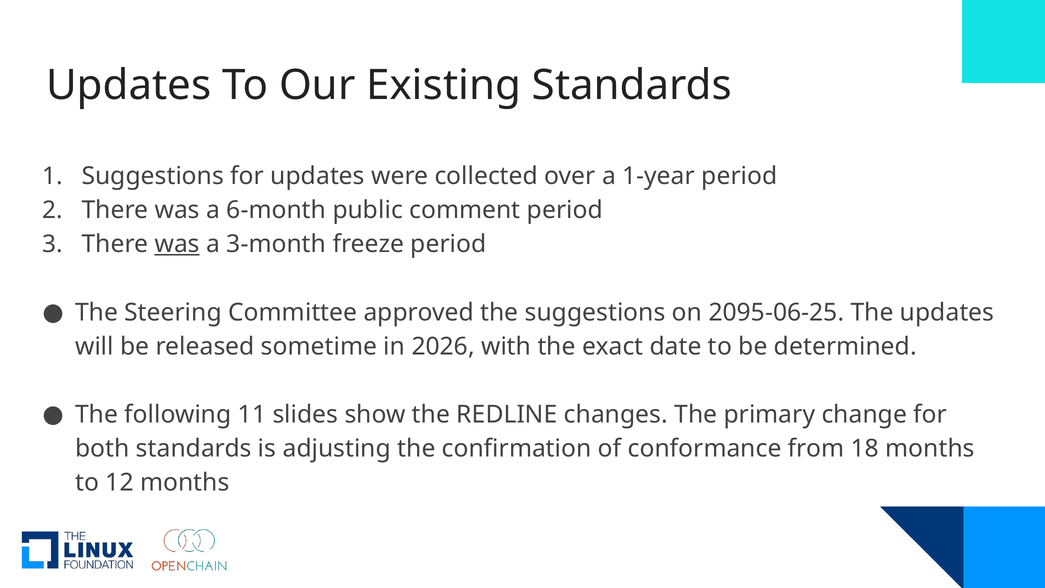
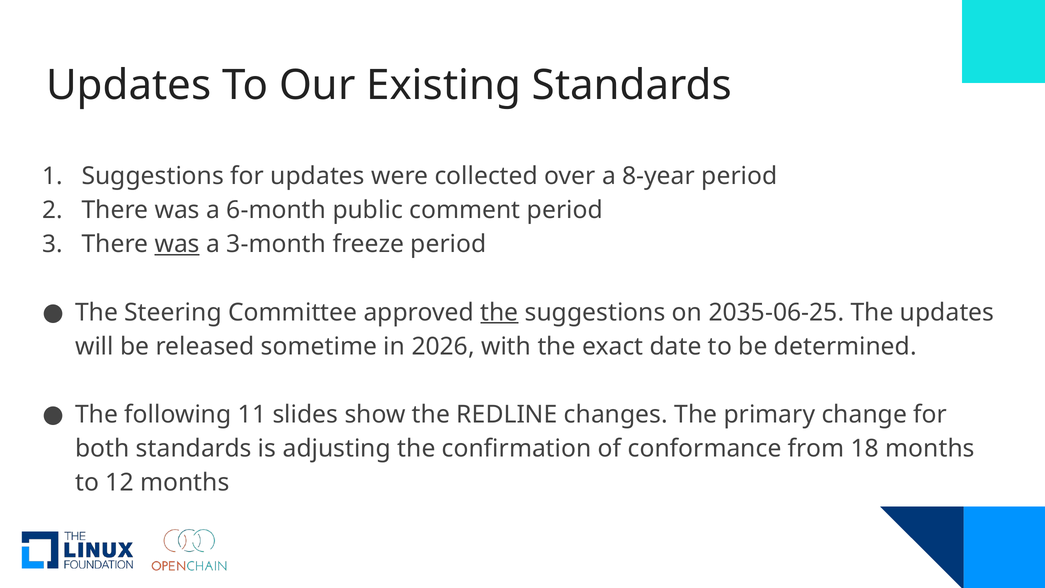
1-year: 1-year -> 8-year (659, 176)
the underline: none -> present (499, 312)
2095-06-25: 2095-06-25 -> 2035-06-25 (776, 312)
